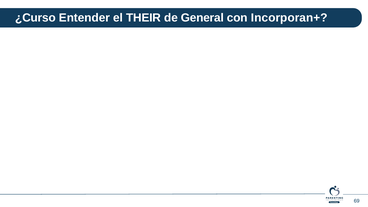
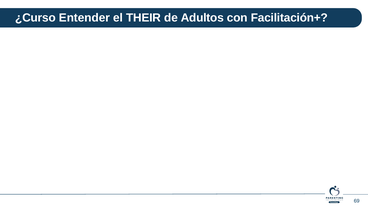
General: General -> Adultos (202, 18)
Incorporan+: Incorporan+ -> Facilitación+ (289, 18)
